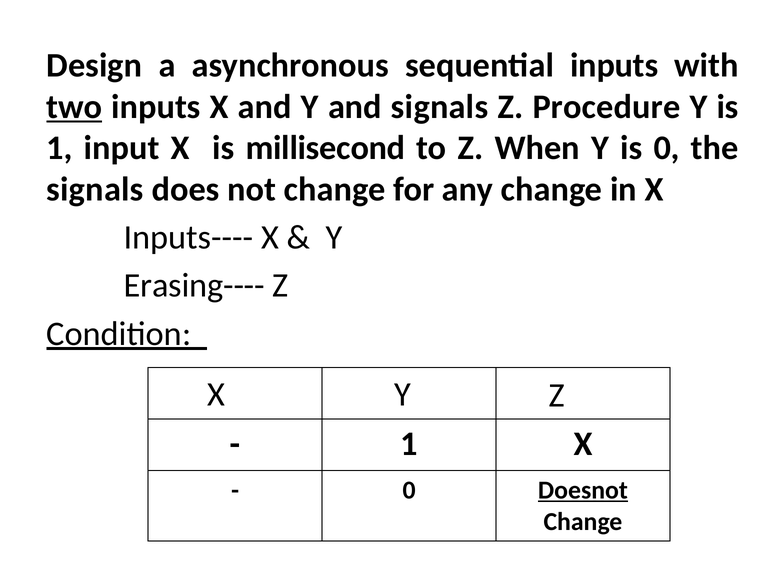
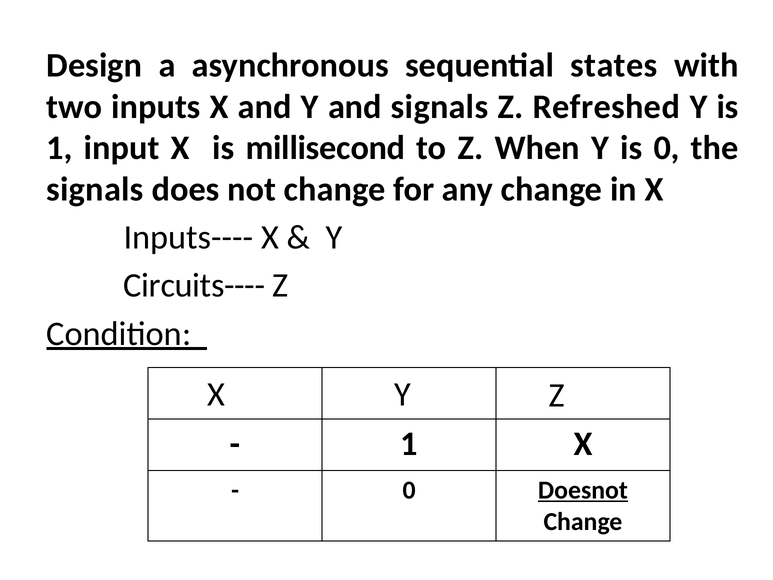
sequential inputs: inputs -> states (614, 66)
two underline: present -> none (74, 107)
Procedure: Procedure -> Refreshed (606, 107)
Erasing----: Erasing---- -> Circuits---- (194, 285)
